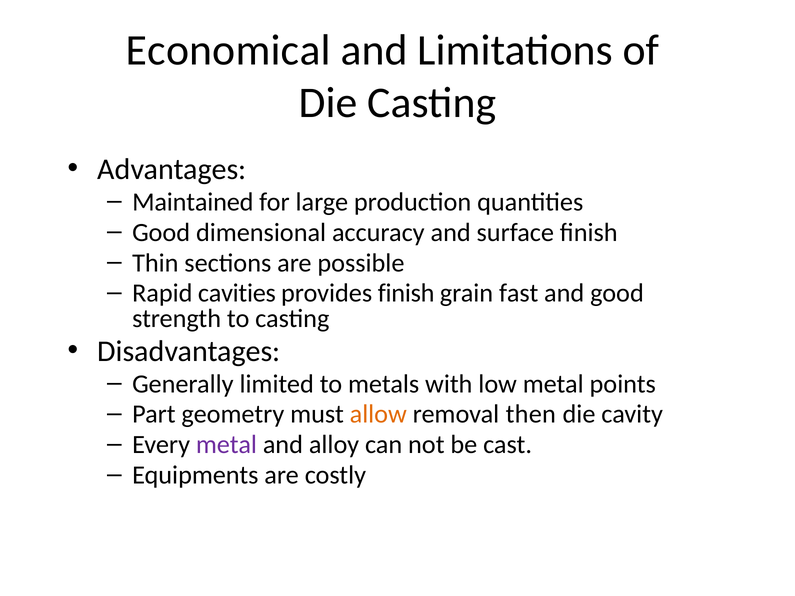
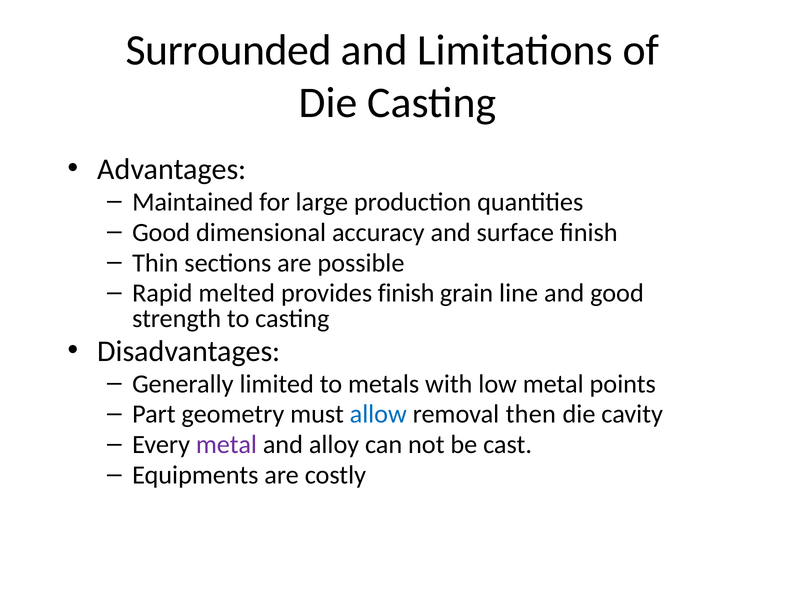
Economical: Economical -> Surrounded (229, 50)
cavities: cavities -> melted (237, 293)
fast: fast -> line (519, 293)
allow colour: orange -> blue (378, 414)
